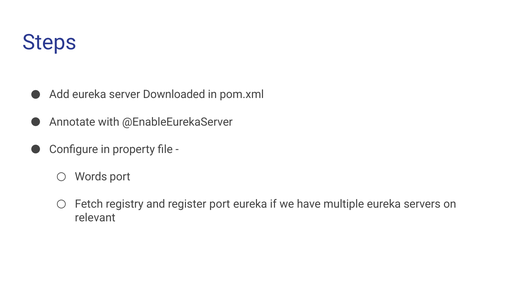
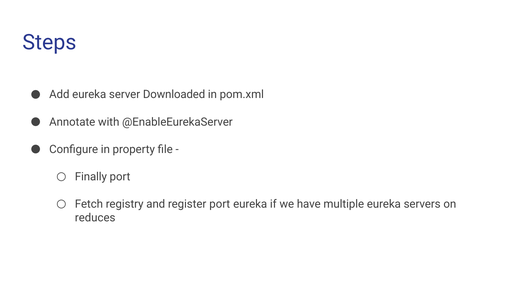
Words: Words -> Finally (91, 176)
relevant: relevant -> reduces (95, 217)
